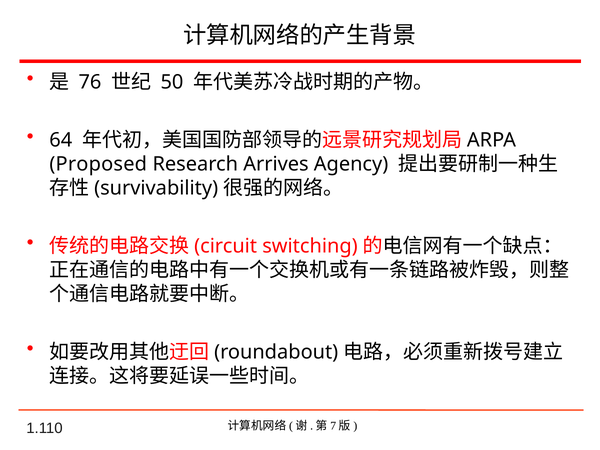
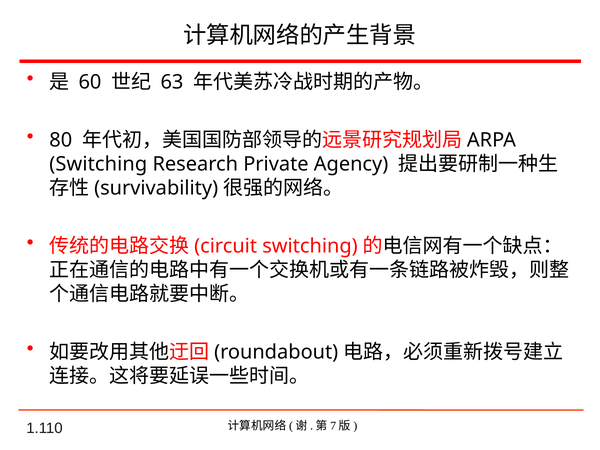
76: 76 -> 60 (90, 82)
50: 50 -> 63 (172, 82)
64: 64 -> 80 (61, 140)
Proposed: Proposed -> Switching (98, 164)
Arrives: Arrives -> Private (276, 164)
